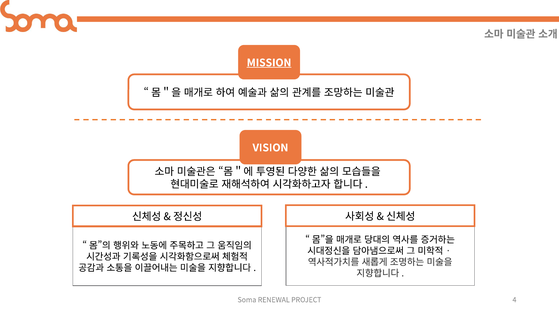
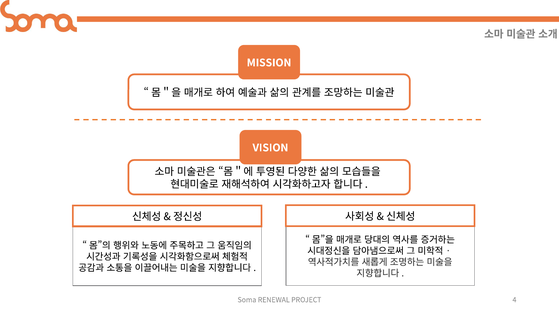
MISSION underline: present -> none (269, 63)
